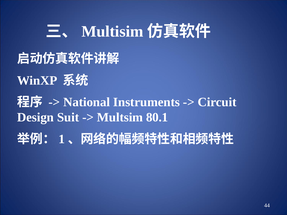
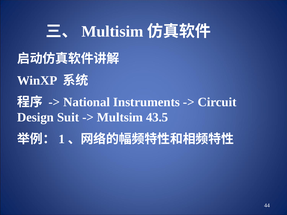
80.1: 80.1 -> 43.5 (157, 118)
